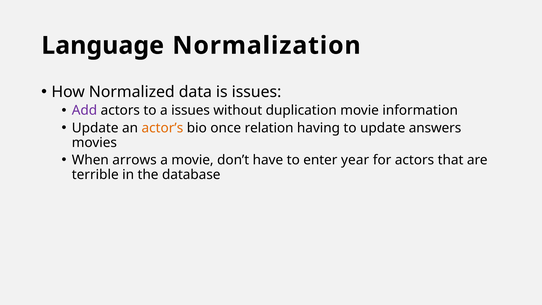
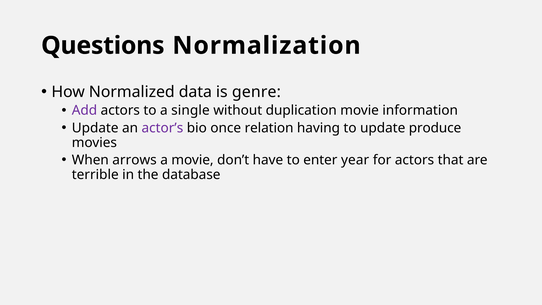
Language: Language -> Questions (103, 46)
is issues: issues -> genre (256, 92)
a issues: issues -> single (190, 110)
actor’s colour: orange -> purple (162, 128)
answers: answers -> produce (435, 128)
